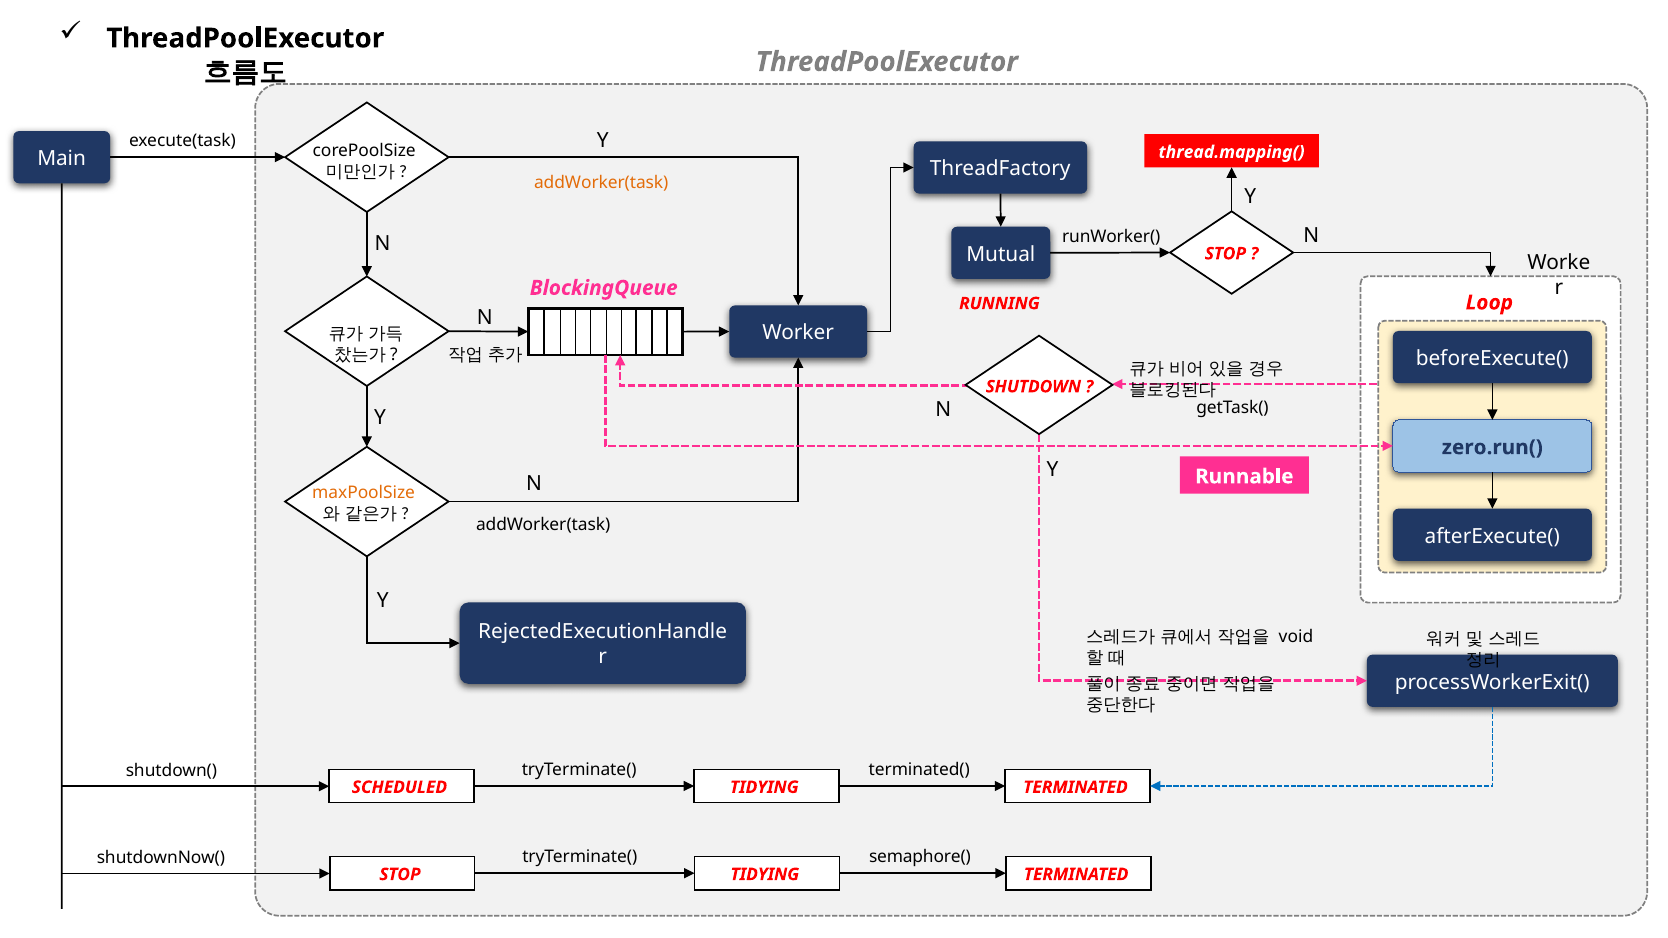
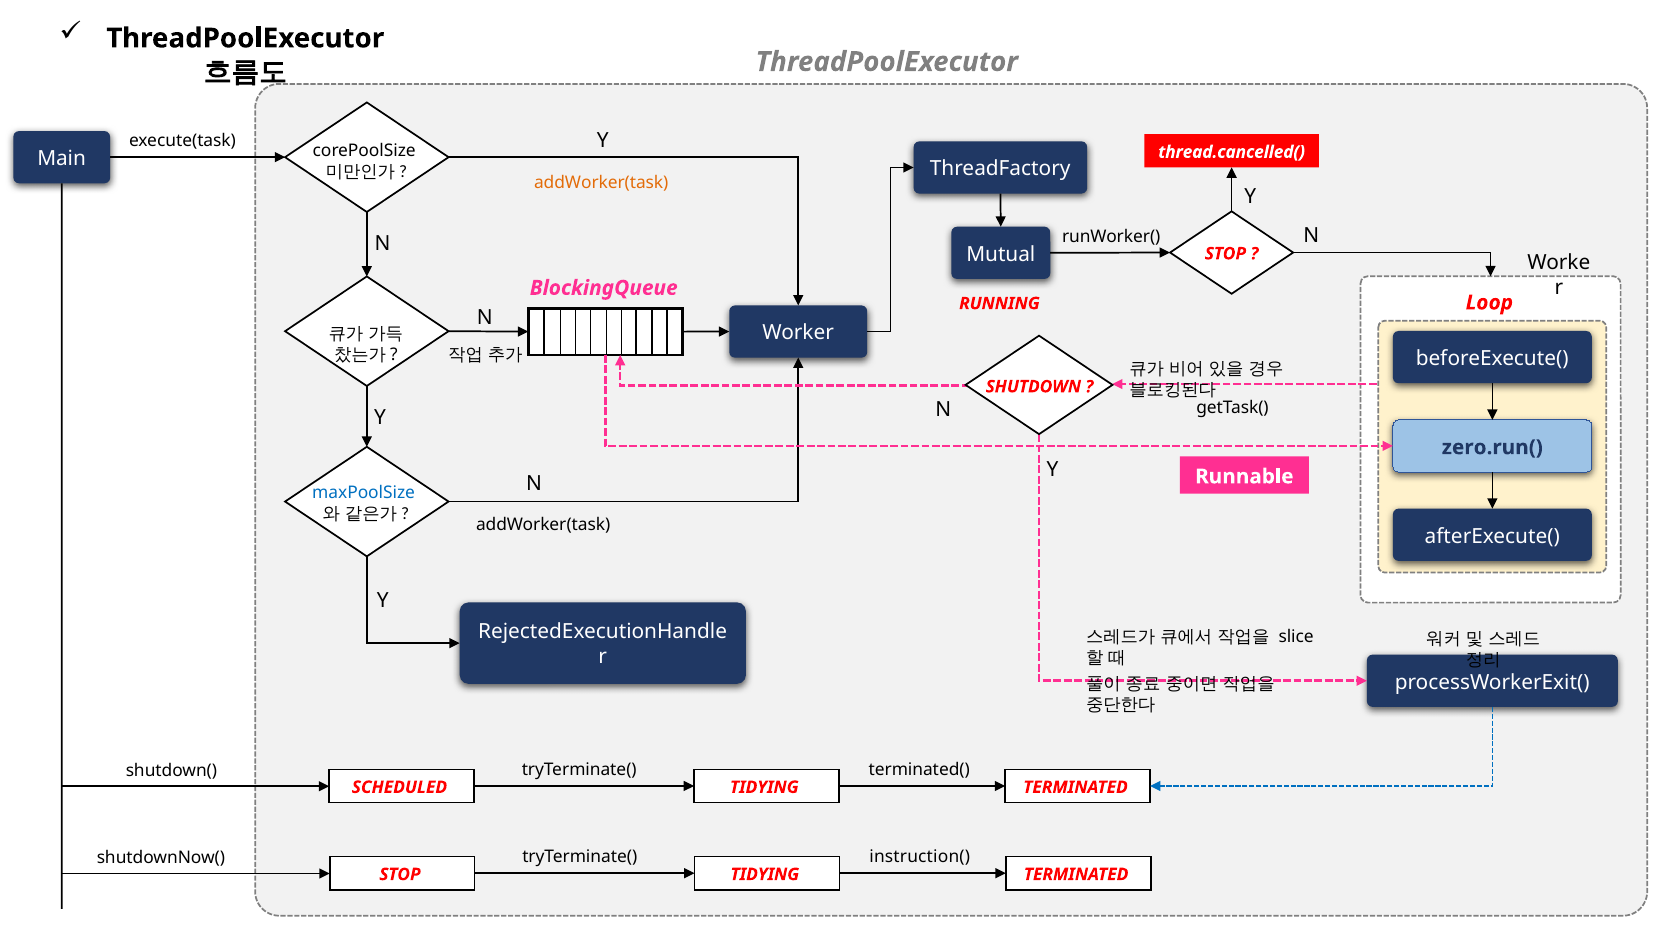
thread.mapping(: thread.mapping( -> thread.cancelled( (1232, 152)
maxPoolSize colour: orange -> blue (364, 493)
void: void -> slice (1296, 637)
semaphore(: semaphore( -> instruction( (920, 857)
